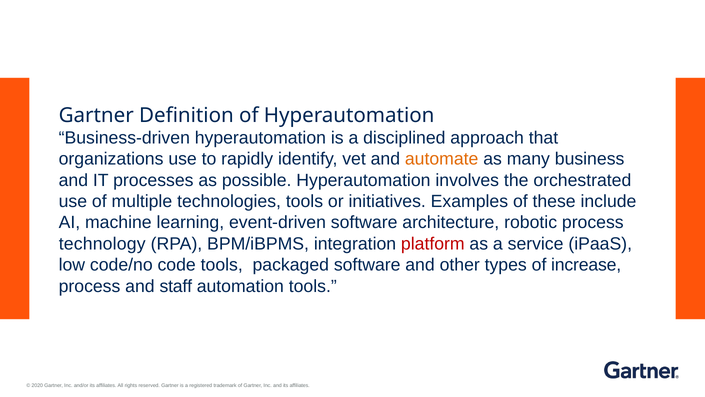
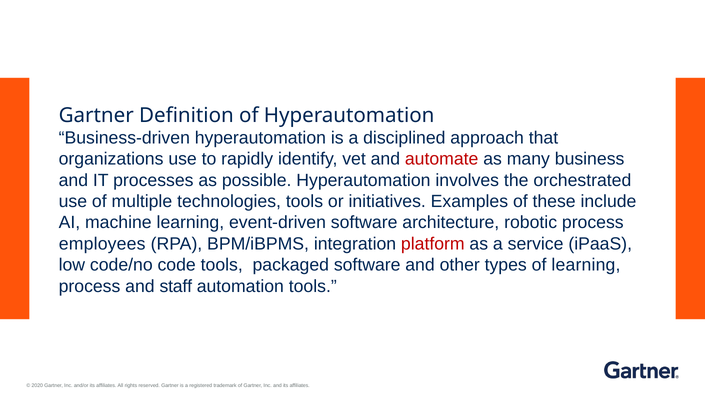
automate colour: orange -> red (442, 159)
technology: technology -> employees (102, 244)
of increase: increase -> learning (586, 265)
